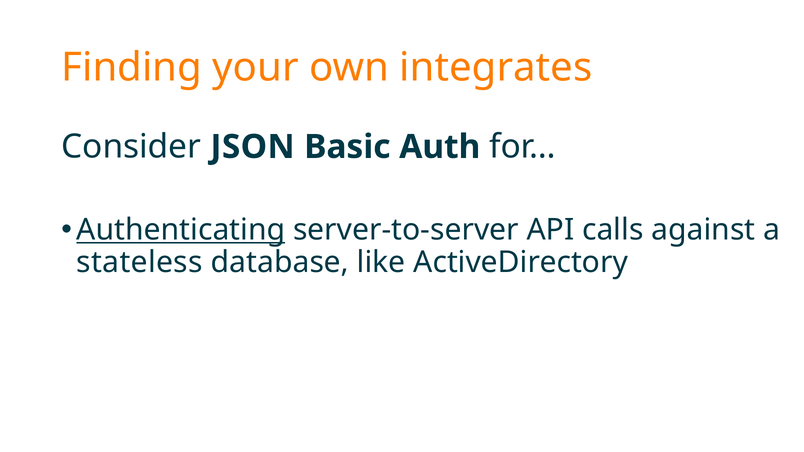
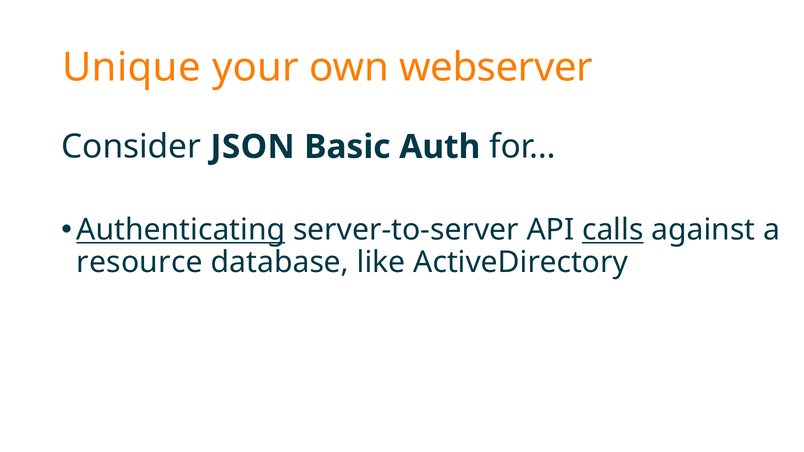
Finding: Finding -> Unique (131, 68)
integrates: integrates -> webserver (496, 68)
calls underline: none -> present (613, 230)
stateless: stateless -> resource (140, 262)
